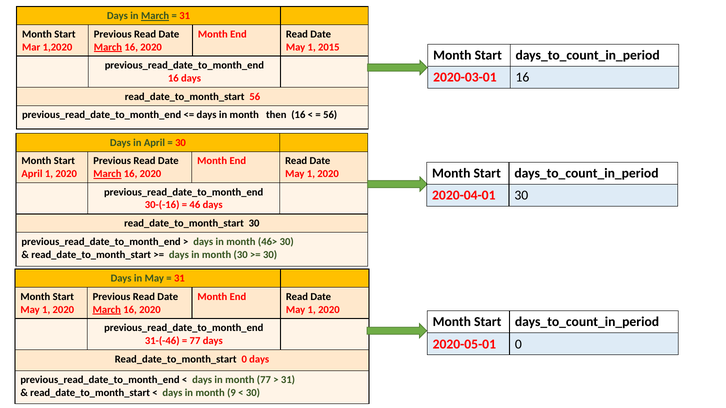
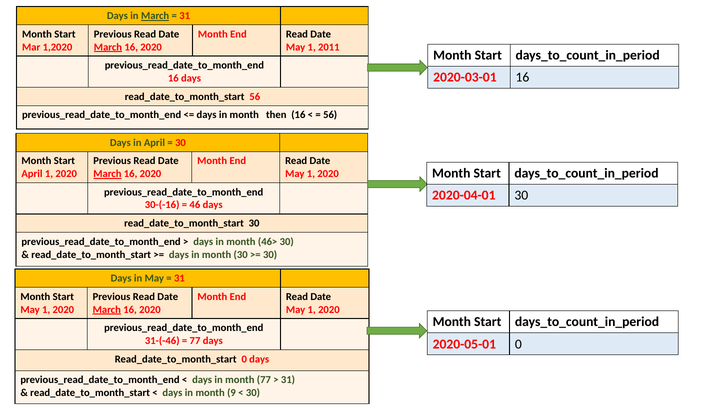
2015: 2015 -> 2011 (329, 47)
